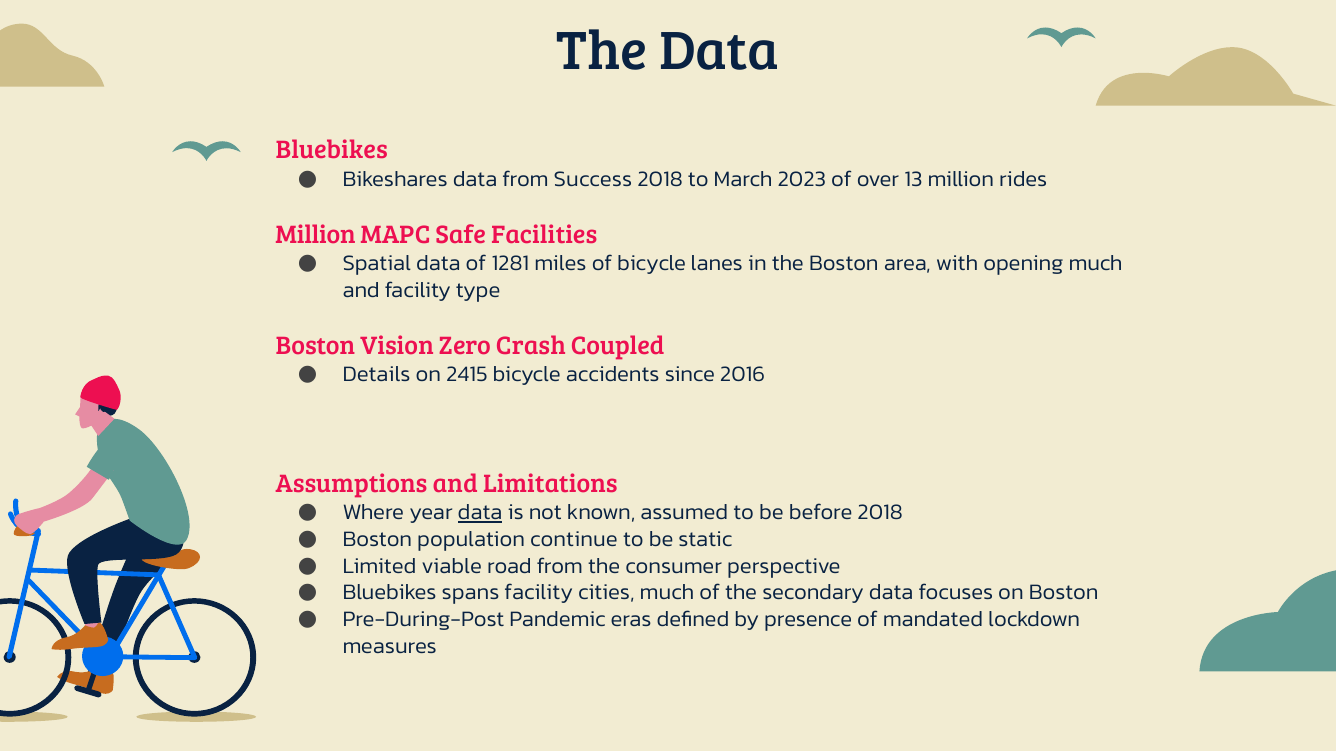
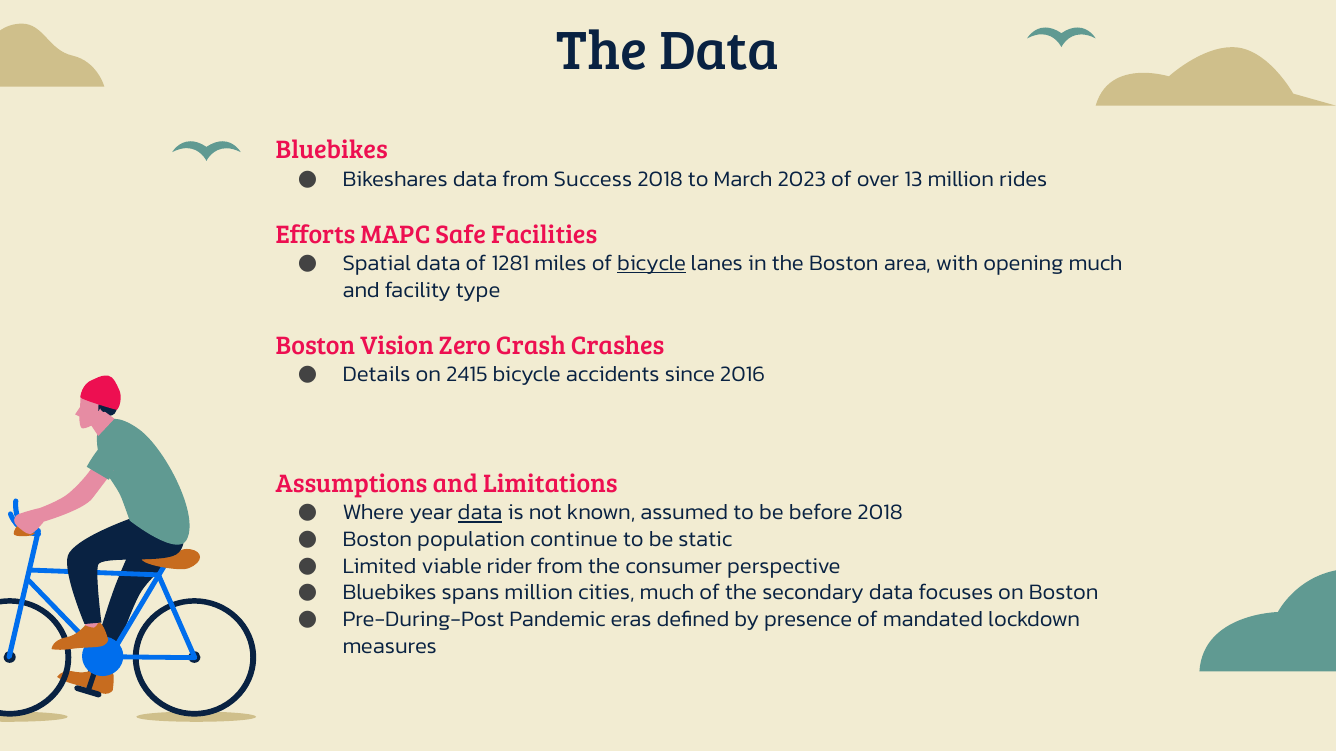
Million: Million -> Efforts (316, 235)
bicycle underline: none -> present (652, 263)
Coupled: Coupled -> Crashes (618, 346)
road: road -> rider (509, 566)
spans facility: facility -> million (539, 593)
